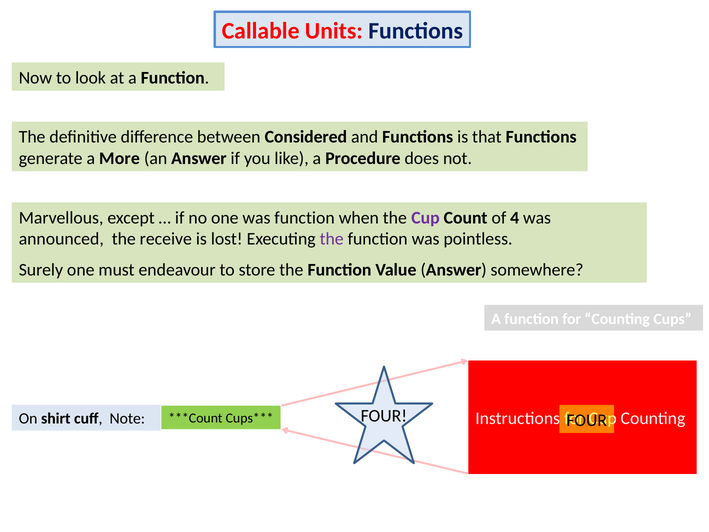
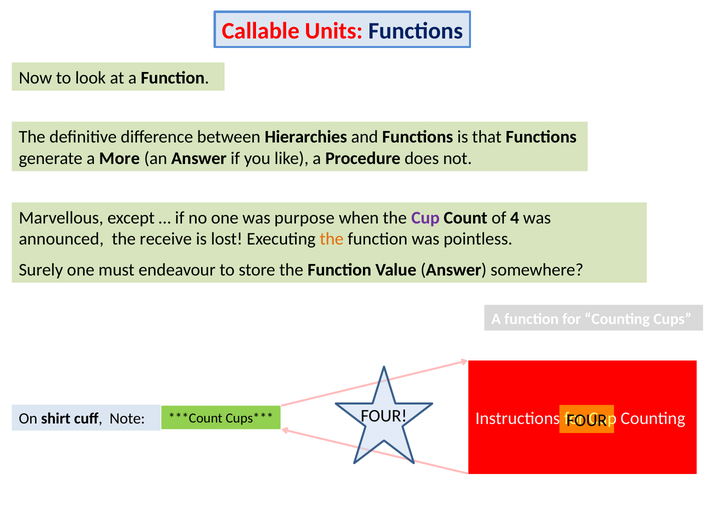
Considered: Considered -> Hierarchies (306, 137)
was function: function -> purpose (304, 218)
the colour: purple -> orange (332, 239)
